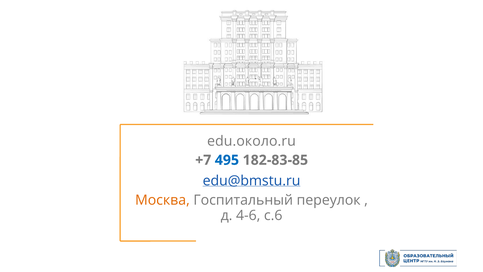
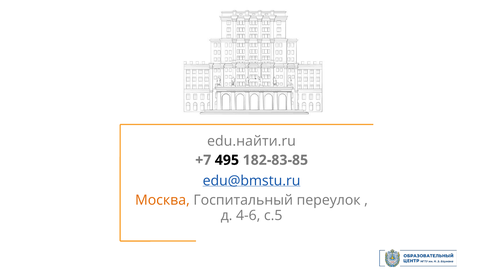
edu.около.ru: edu.около.ru -> edu.найти.ru (252, 141)
495 colour: blue -> black (227, 160)
с.6: с.6 -> с.5 (273, 215)
